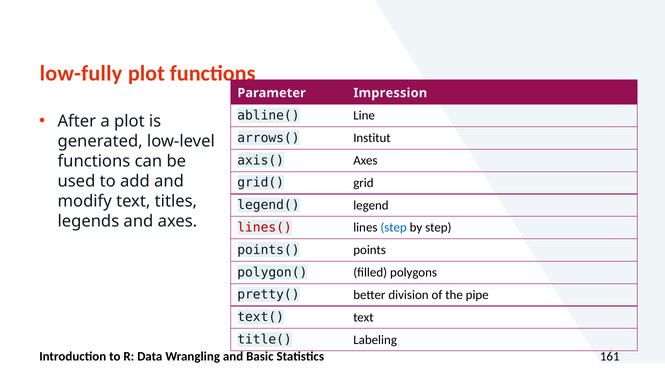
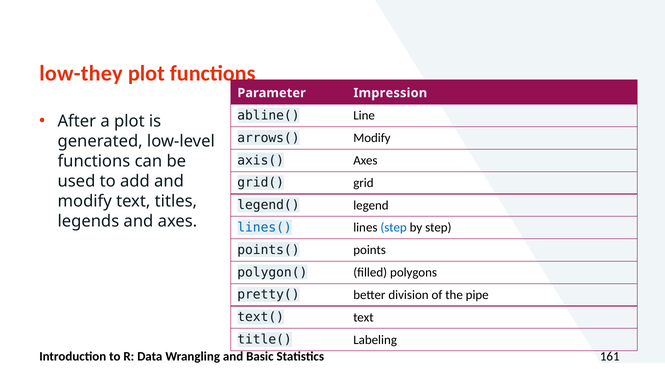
low-fully: low-fully -> low-they (81, 73)
arrows( Institut: Institut -> Modify (372, 138)
lines( colour: red -> blue (265, 228)
